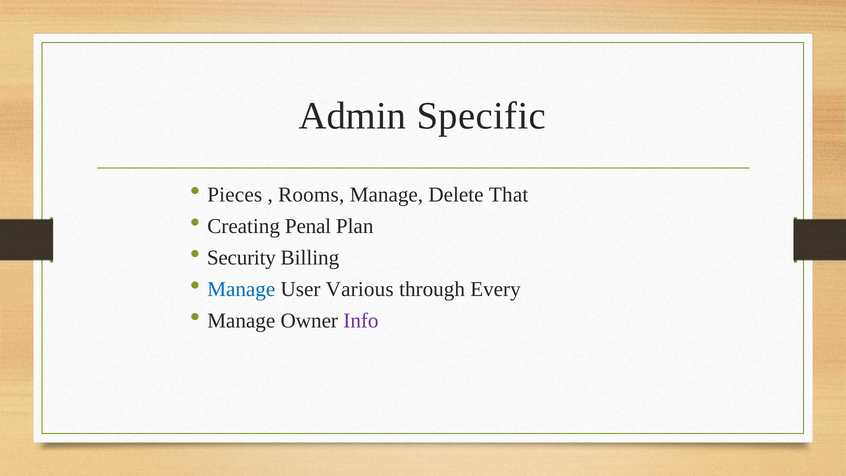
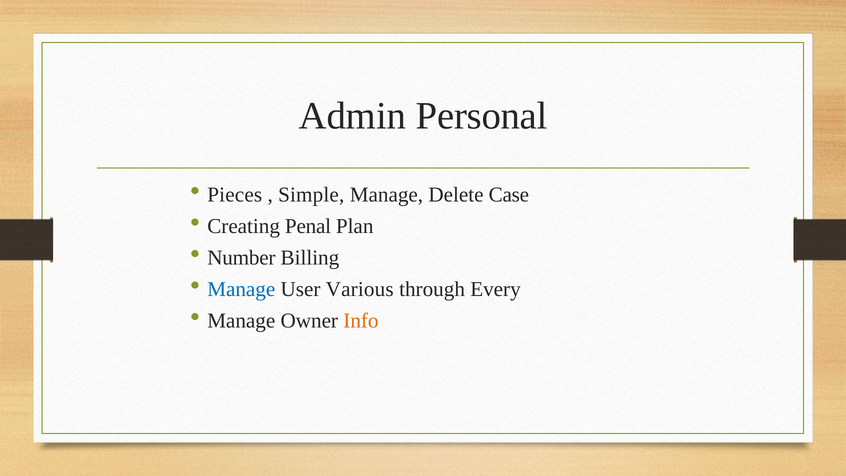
Specific: Specific -> Personal (482, 116)
Rooms: Rooms -> Simple (311, 195)
That: That -> Case (509, 195)
Security: Security -> Number (241, 258)
Info colour: purple -> orange (361, 320)
